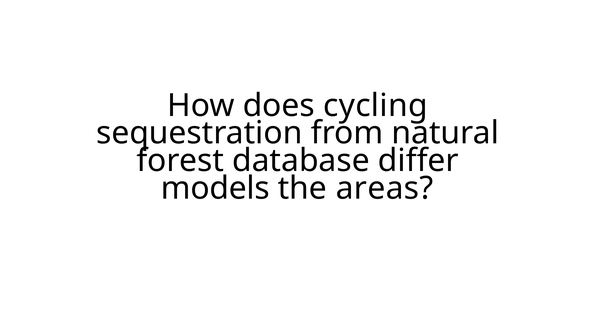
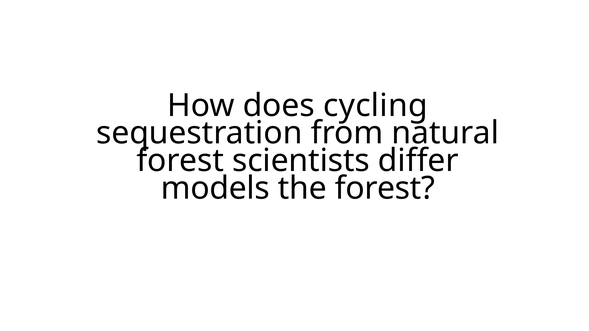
database: database -> scientists (301, 161)
the areas: areas -> forest (385, 188)
